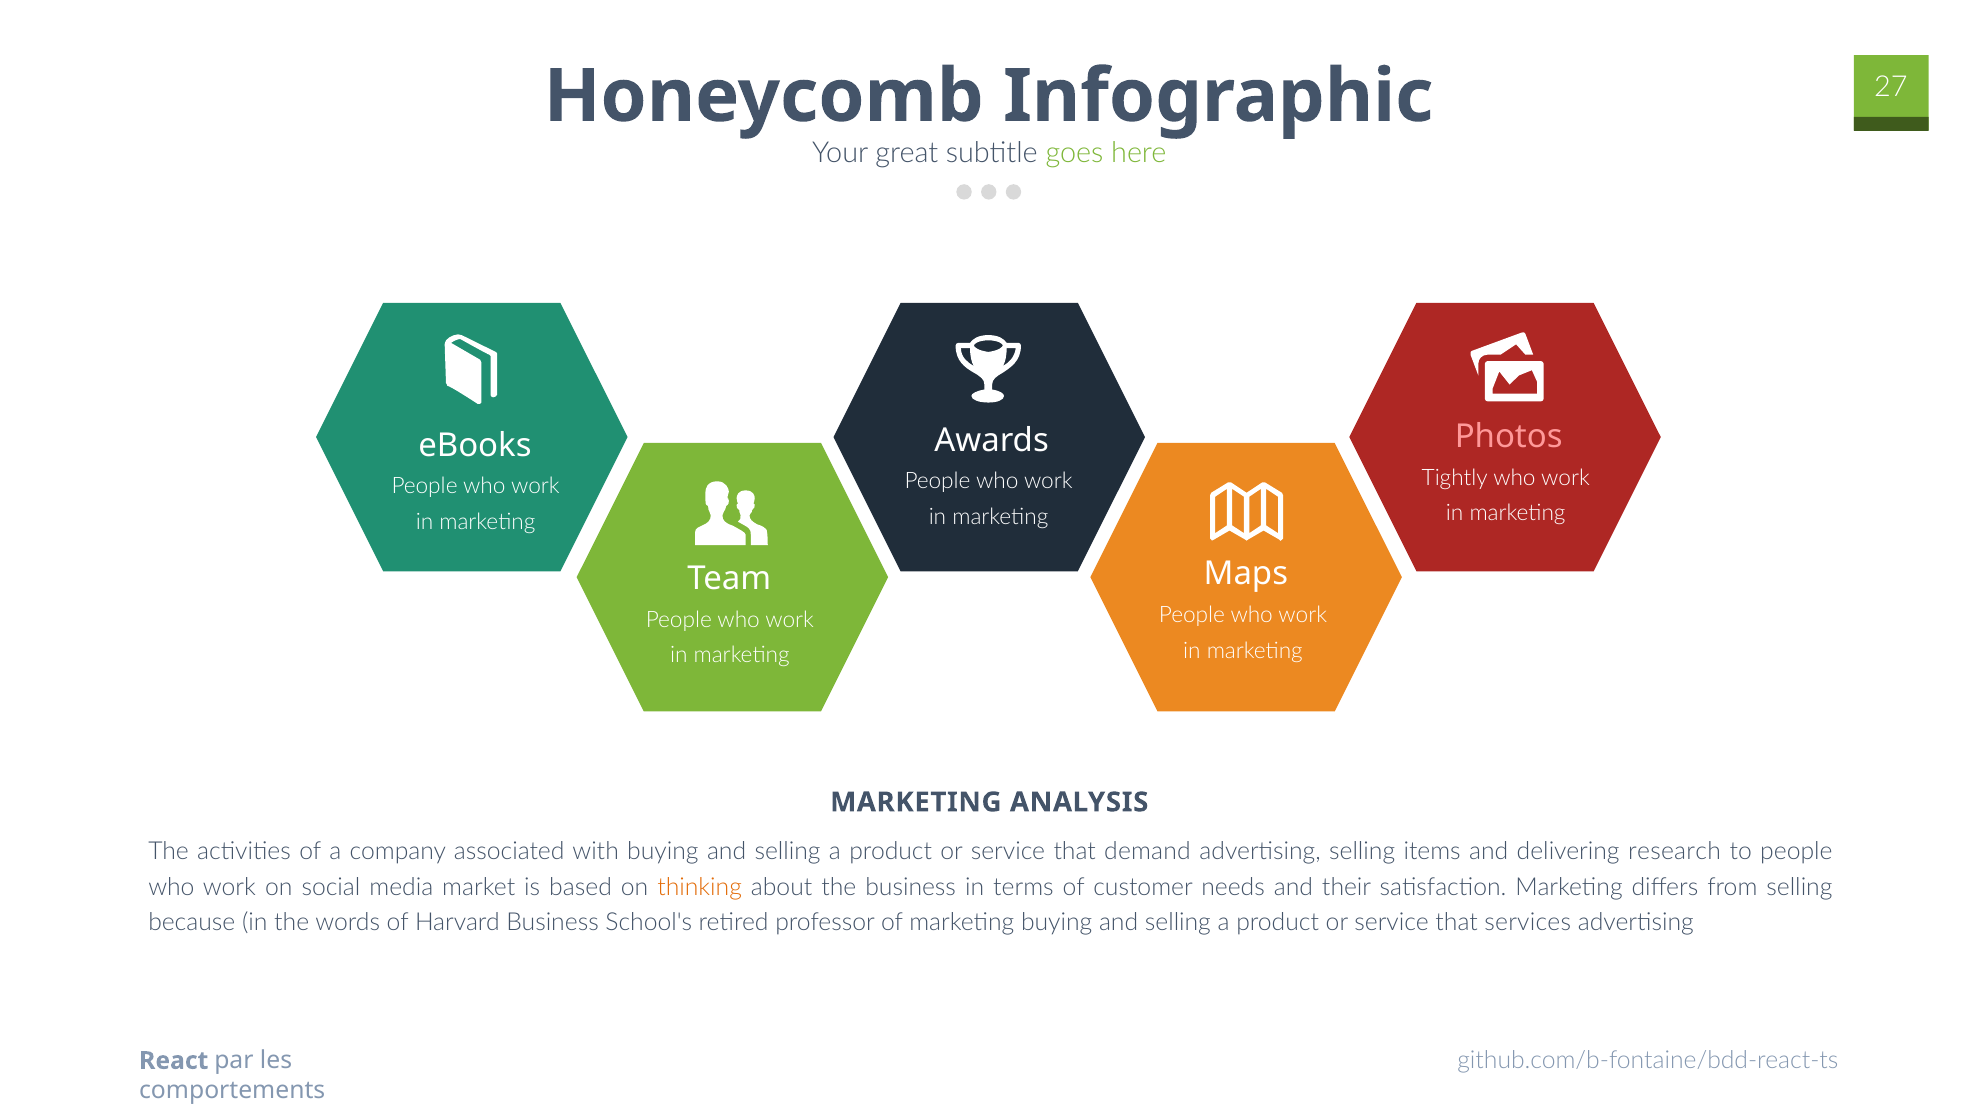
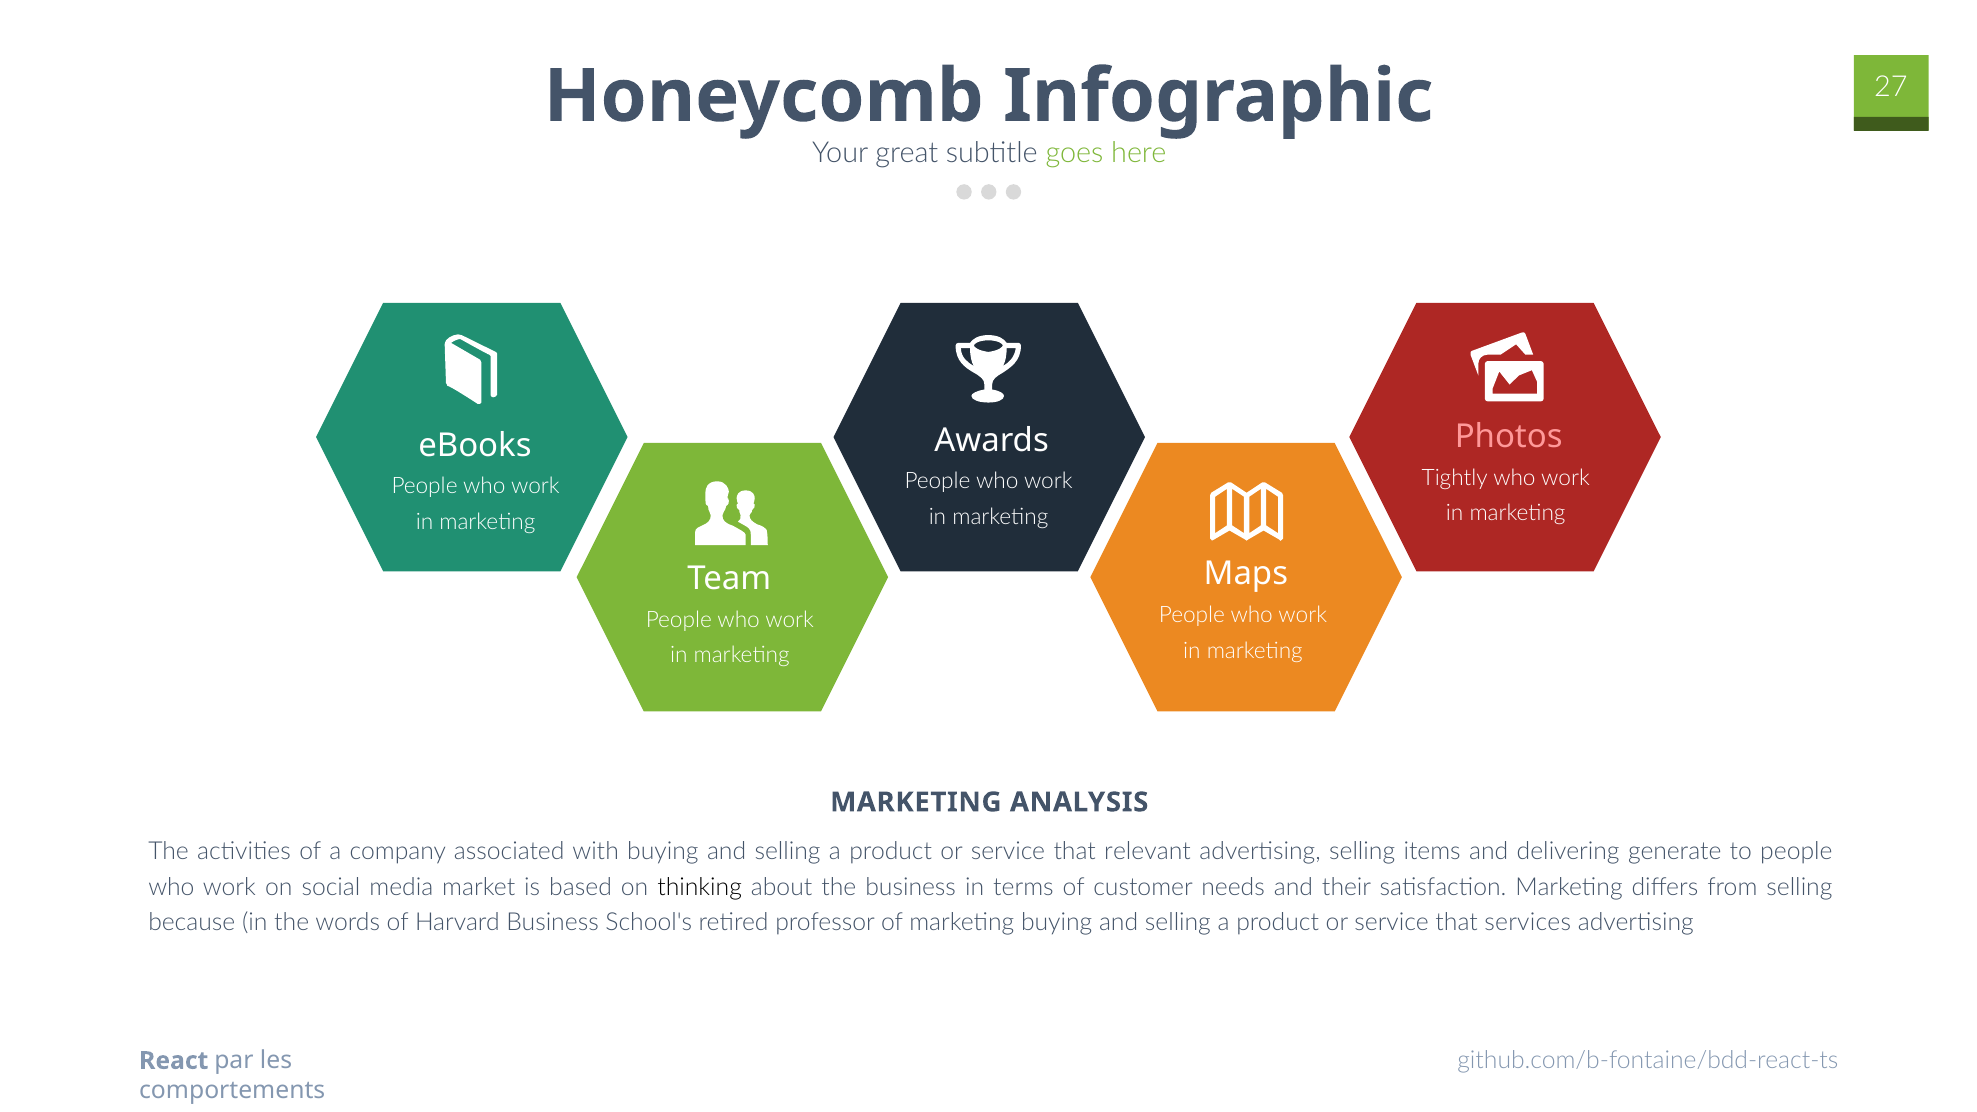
demand: demand -> relevant (1148, 851)
research: research -> generate (1675, 851)
thinking colour: orange -> black (700, 887)
